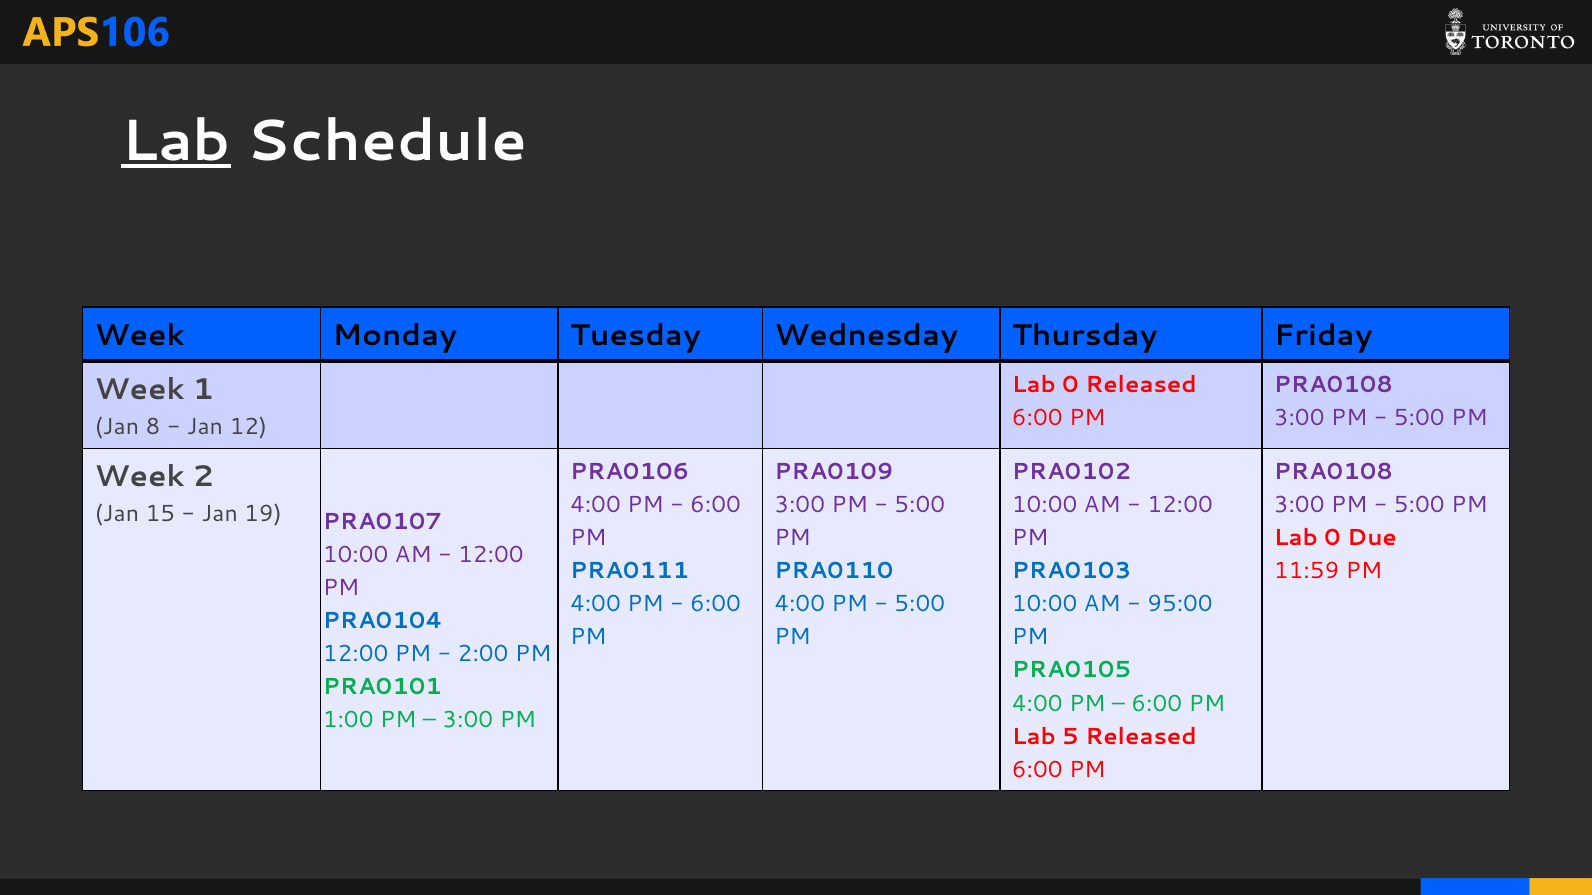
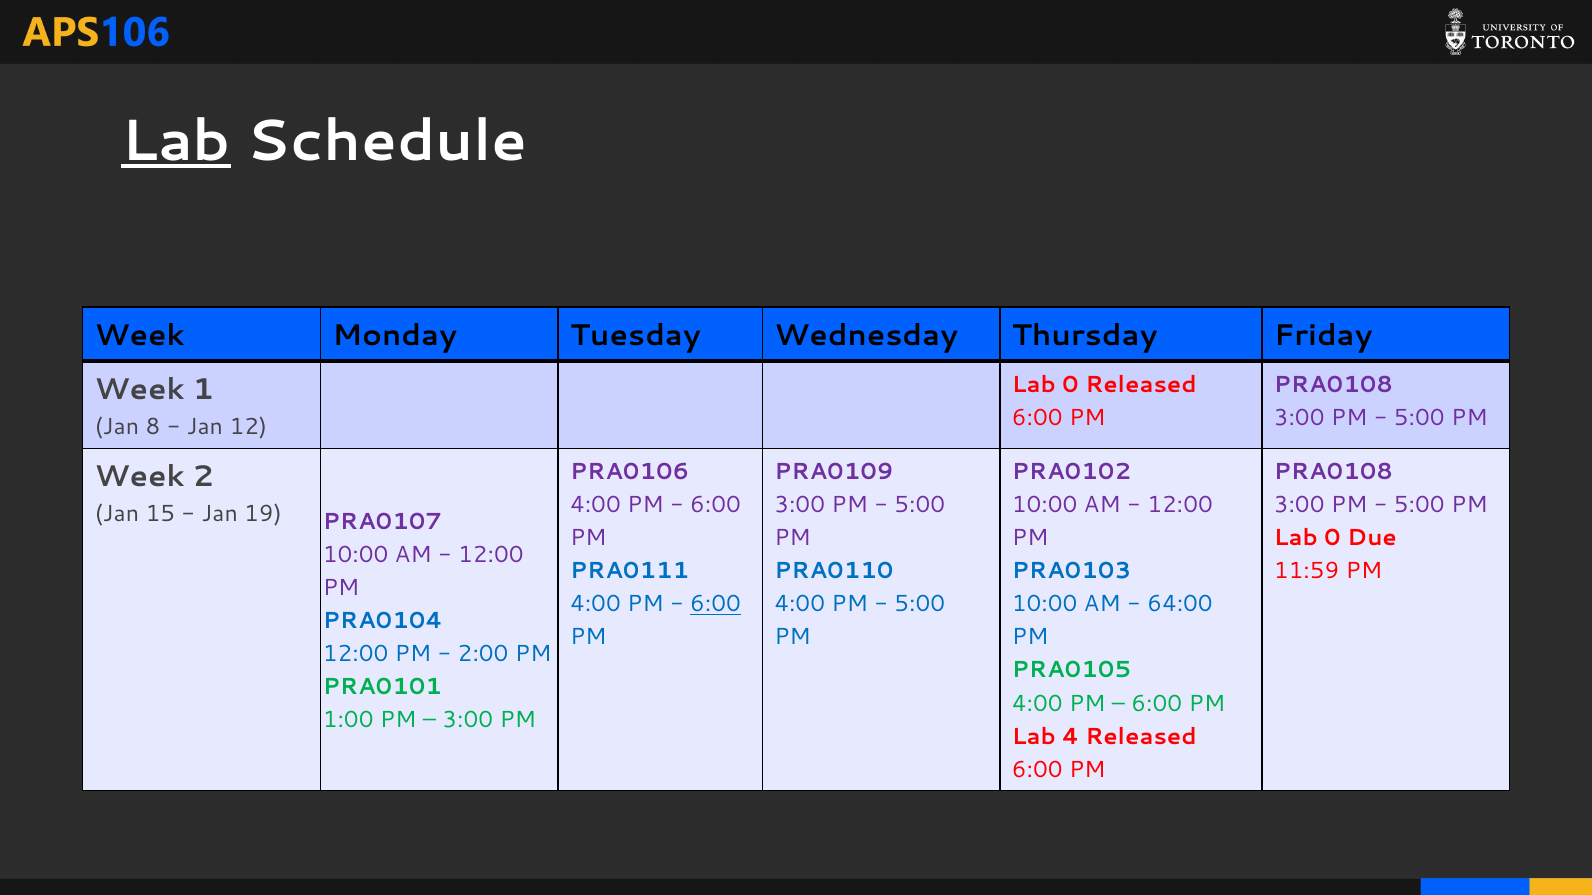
6:00 underline: none -> present (716, 605)
95:00: 95:00 -> 64:00 (1180, 605)
5: 5 -> 4 (1071, 737)
